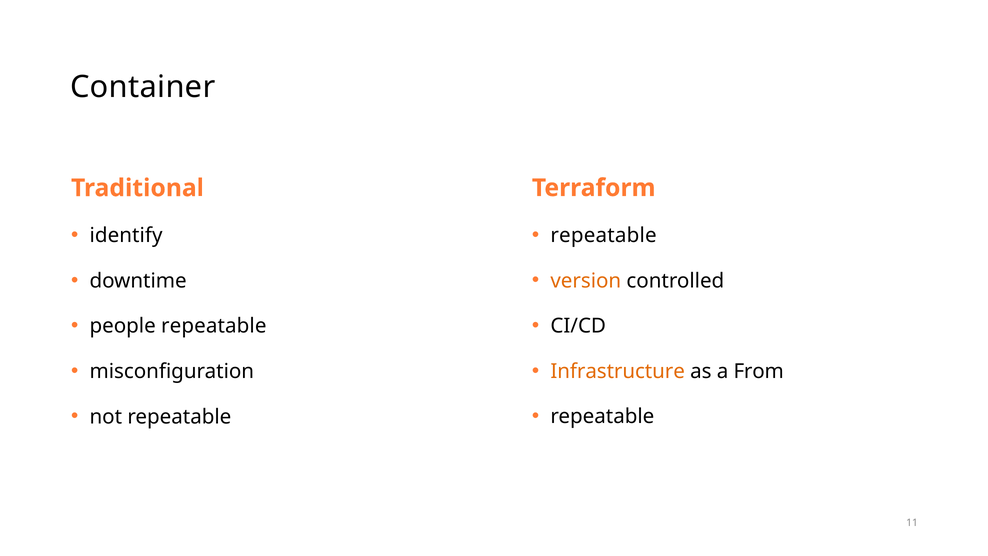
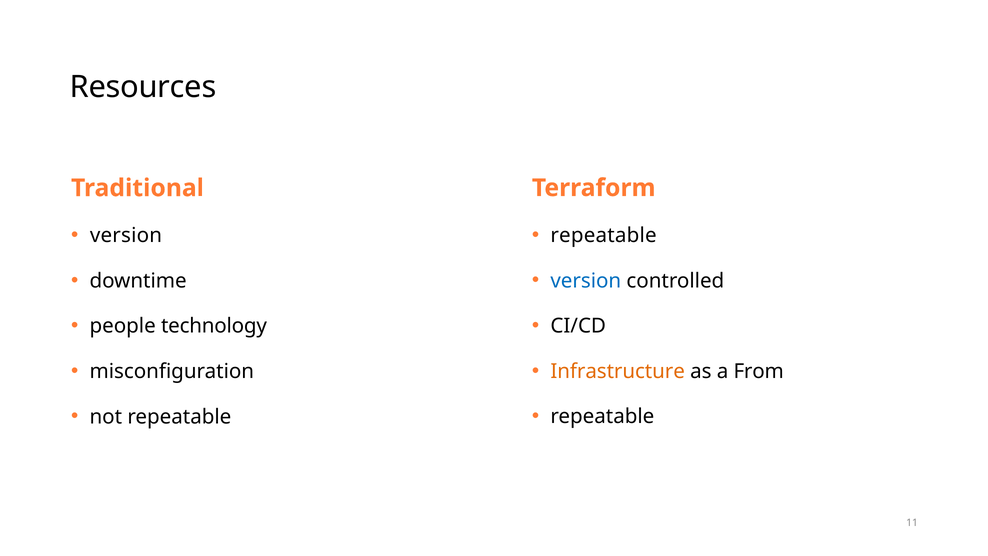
Container: Container -> Resources (143, 87)
identify: identify -> version (126, 235)
version colour: orange -> blue (586, 281)
people repeatable: repeatable -> technology (214, 326)
